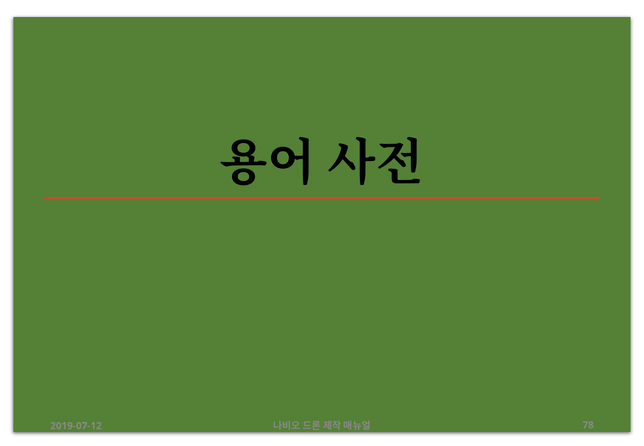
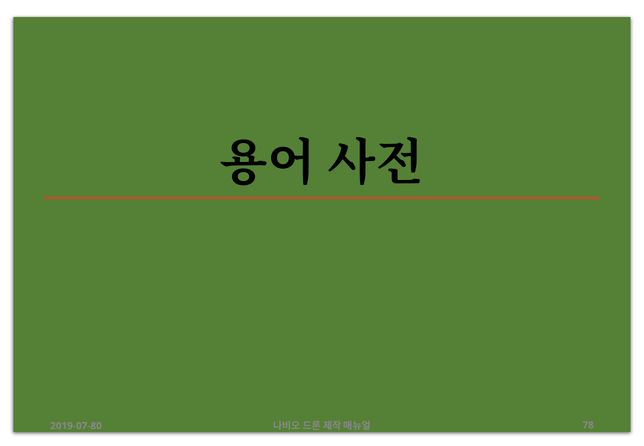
2019-07-12: 2019-07-12 -> 2019-07-80 (76, 426)
